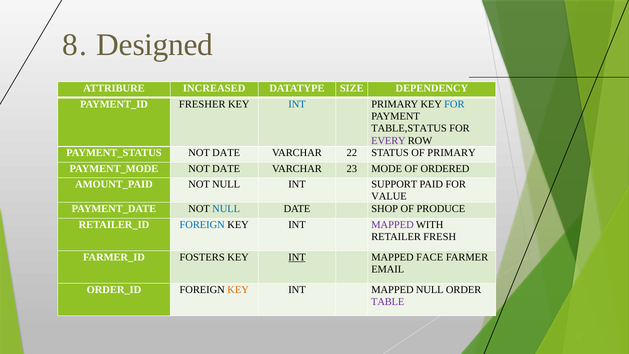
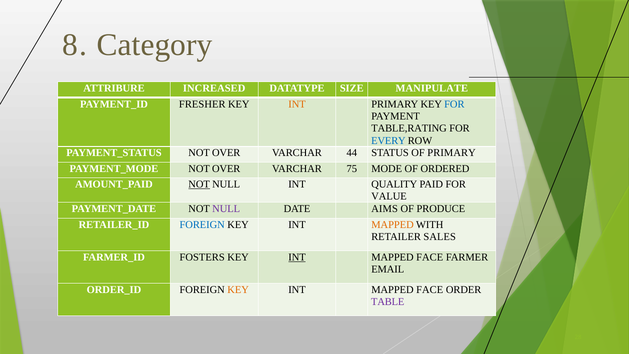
Designed: Designed -> Category (155, 45)
DEPENDENCY: DEPENDENCY -> MANIPULATE (432, 88)
INT colour: blue -> orange (297, 104)
TABLE,STATUS: TABLE,STATUS -> TABLE,RATING (409, 128)
EVERY colour: purple -> blue (388, 141)
DATE: DATE -> OVER (226, 153)
22: 22 -> 44 (352, 153)
DATE: DATE -> OVER (226, 169)
23: 23 -> 75 (352, 169)
NOT underline: none -> present (199, 184)
SUPPORT: SUPPORT -> QUALITY (394, 184)
NULL colour: blue -> purple (226, 209)
SHOP: SHOP -> AIMS (385, 209)
MAPPED colour: purple -> orange (392, 225)
FRESH: FRESH -> SALES (440, 237)
NULL: NULL -> FACE (430, 289)
